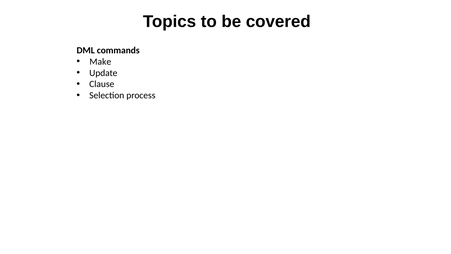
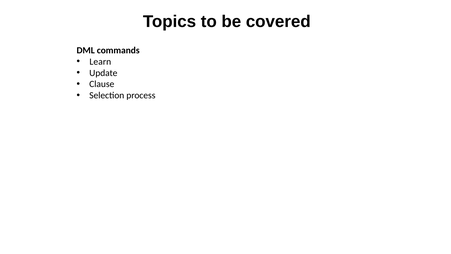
Make: Make -> Learn (100, 62)
